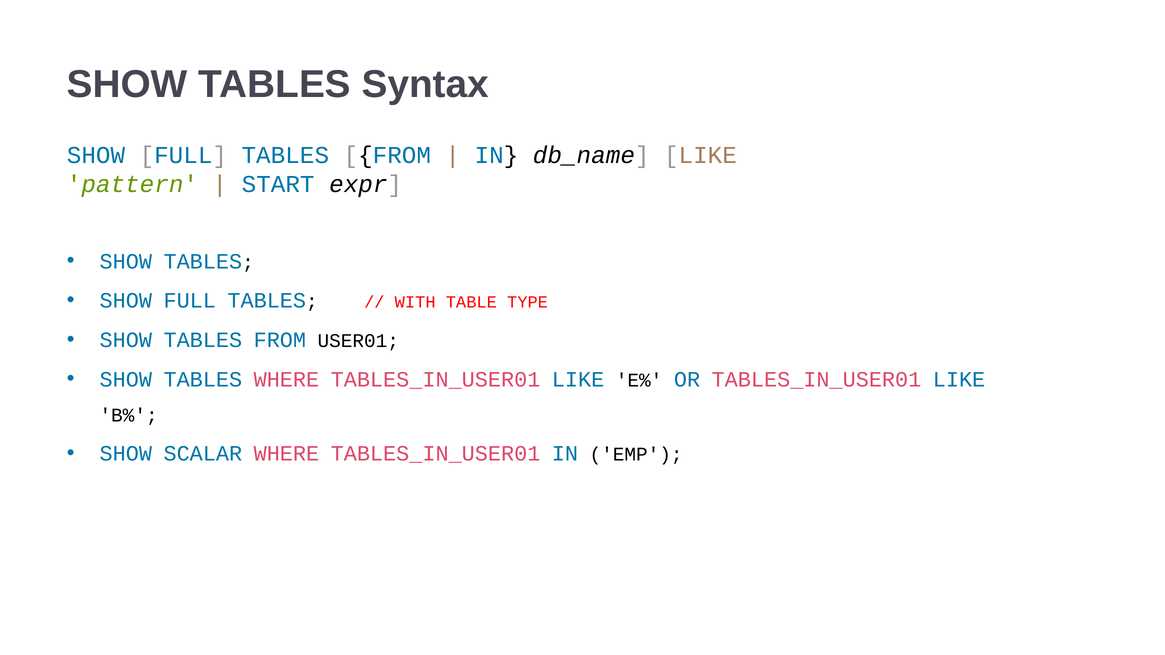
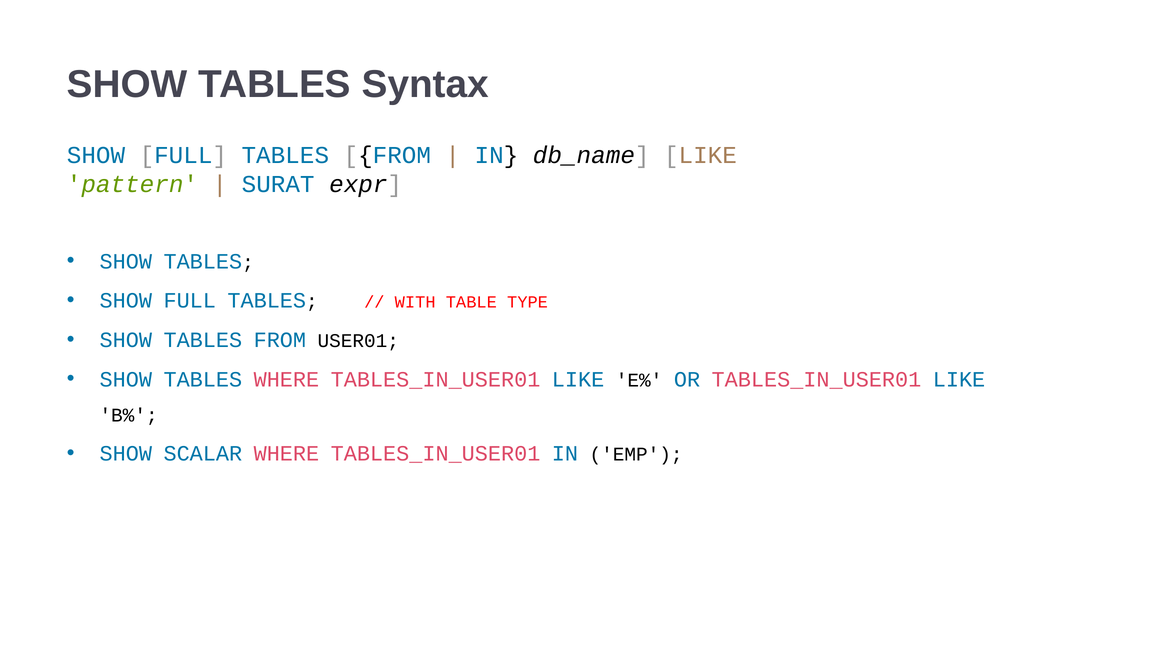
START: START -> SURAT (278, 185)
